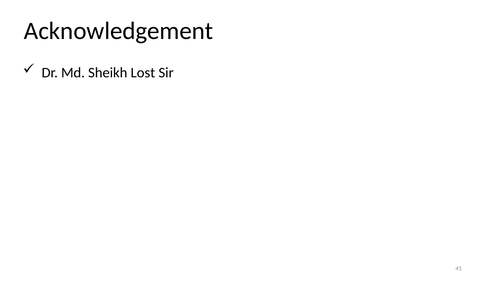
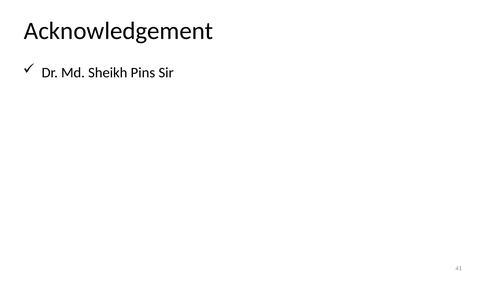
Lost: Lost -> Pins (143, 73)
